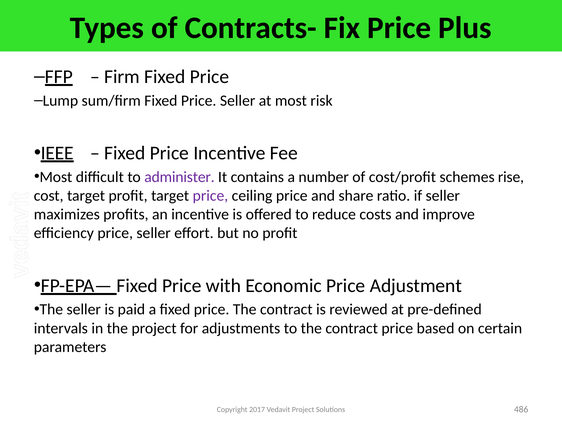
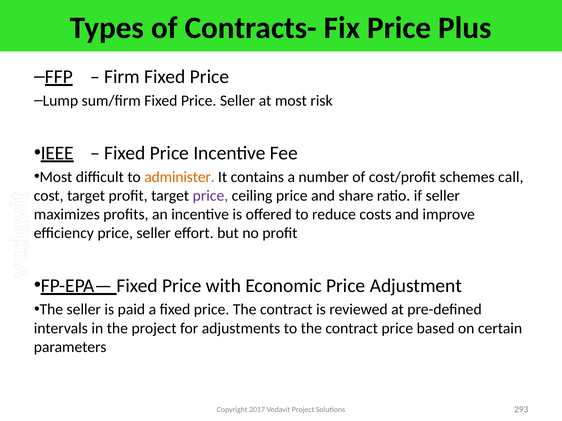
administer colour: purple -> orange (179, 177)
rise: rise -> call (511, 177)
486: 486 -> 293 (521, 410)
